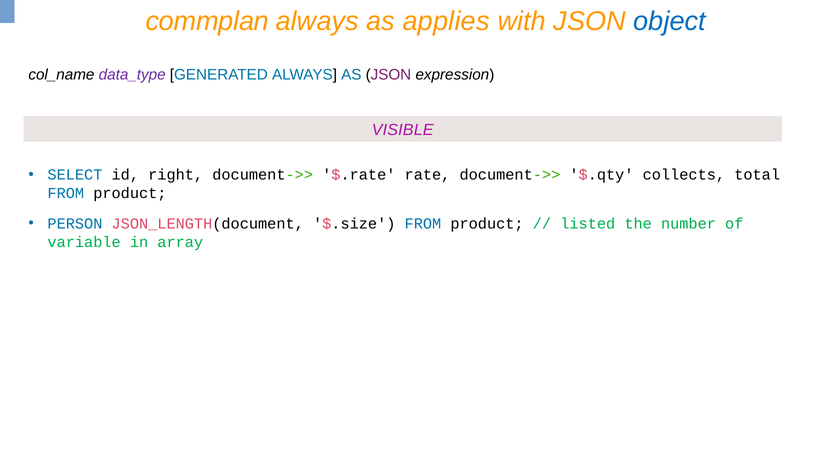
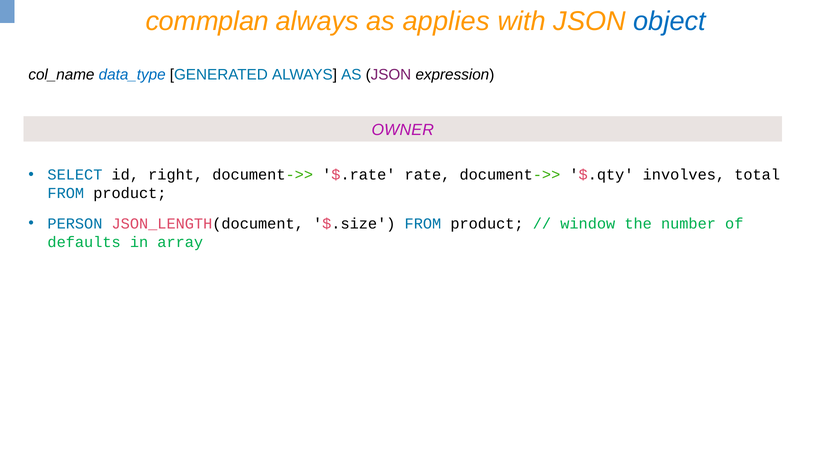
data_type colour: purple -> blue (132, 75)
VISIBLE: VISIBLE -> OWNER (403, 130)
collects: collects -> involves (684, 175)
listed: listed -> window (588, 224)
variable: variable -> defaults (84, 242)
